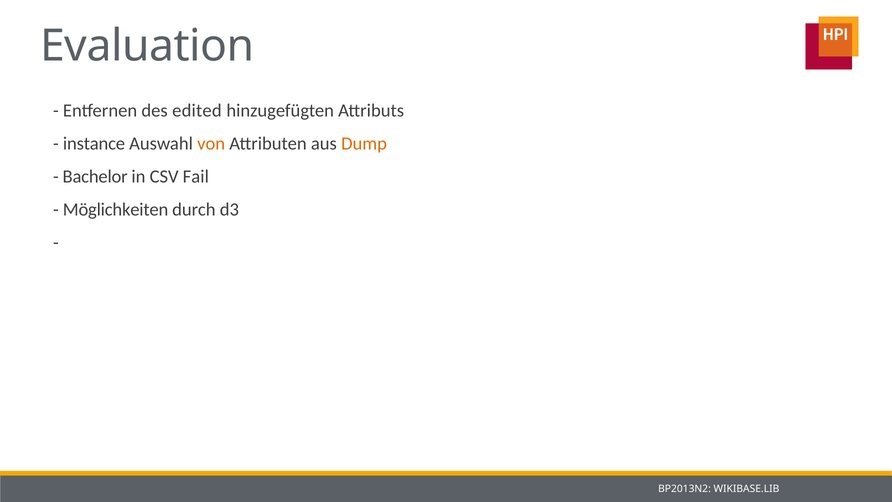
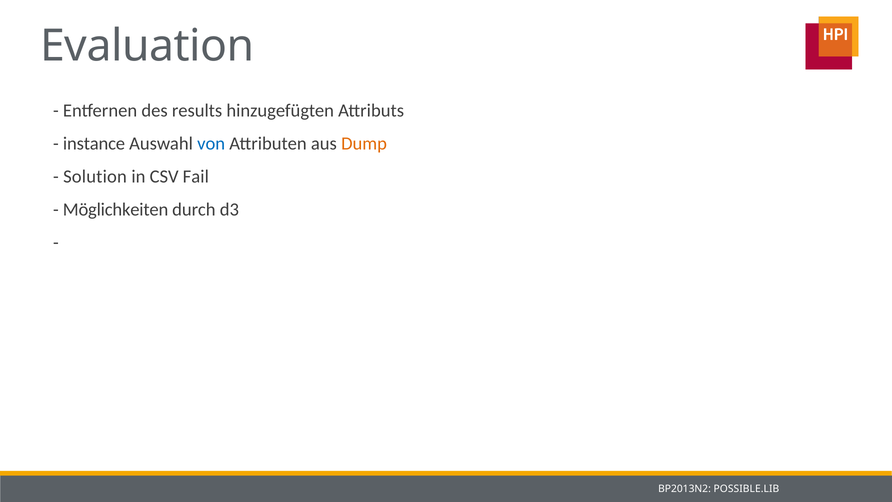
edited: edited -> results (197, 110)
von colour: orange -> blue (211, 143)
Bachelor: Bachelor -> Solution (95, 177)
WIKIBASE.LIB: WIKIBASE.LIB -> POSSIBLE.LIB (746, 488)
